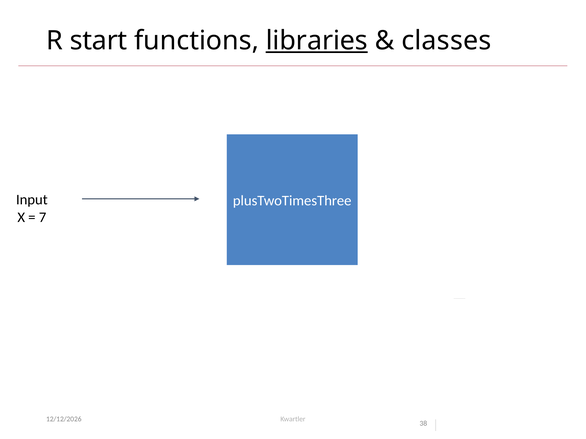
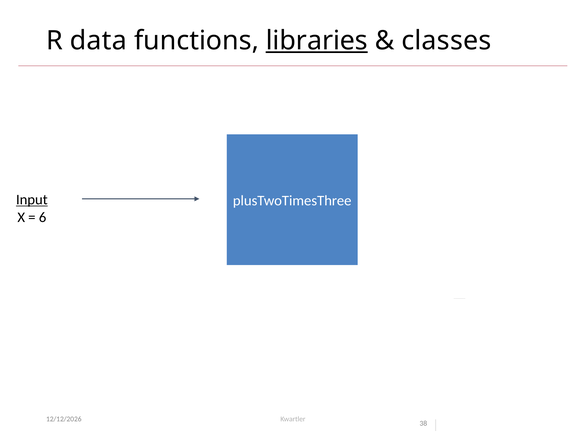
start: start -> data (98, 41)
Input underline: none -> present (32, 200)
7: 7 -> 6 (43, 217)
